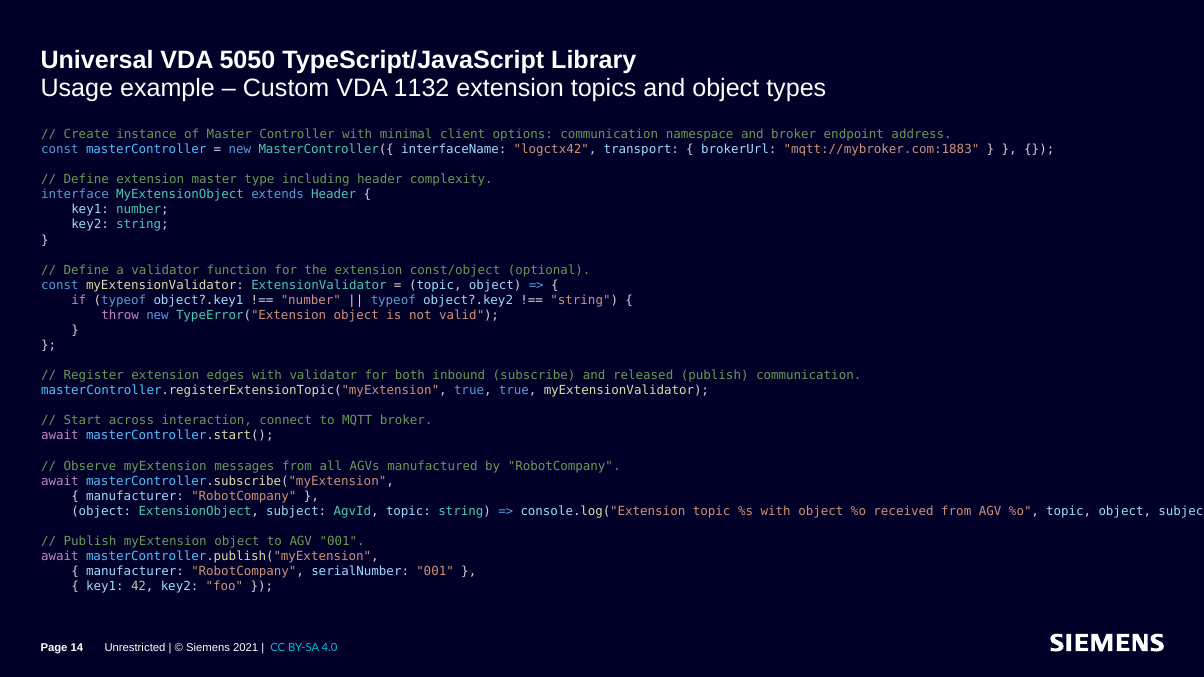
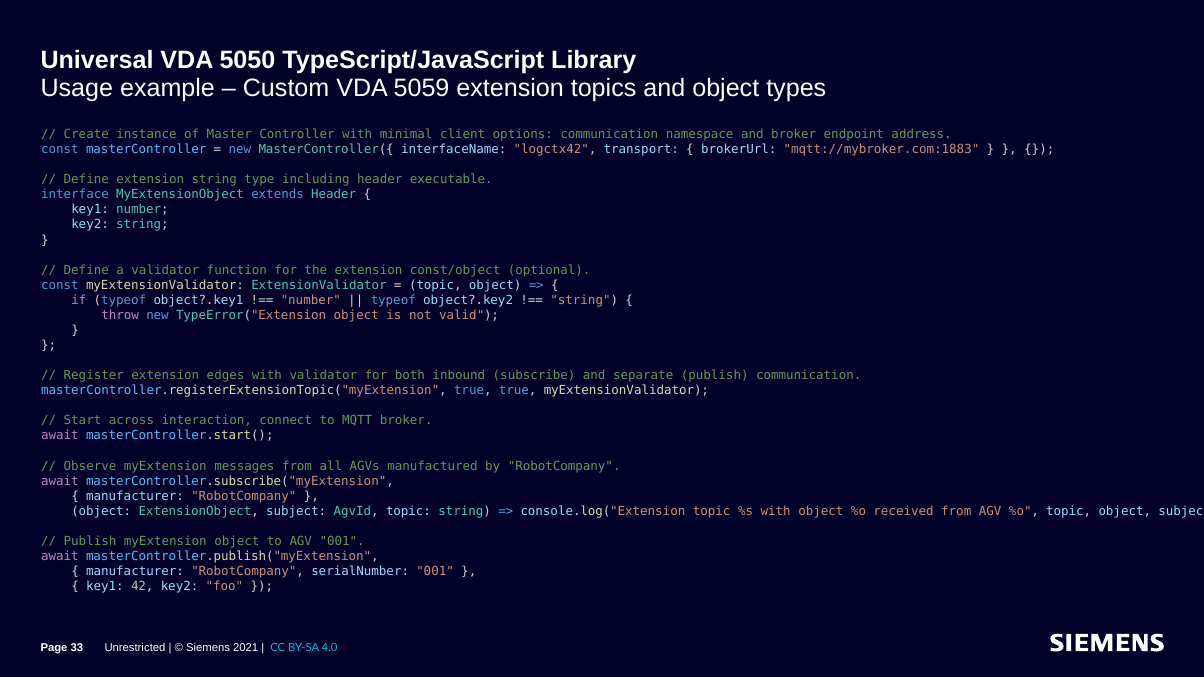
1132: 1132 -> 5059 (422, 88)
extension master: master -> string (214, 180)
complexity: complexity -> executable (451, 180)
released: released -> separate (643, 376)
14: 14 -> 33 (77, 648)
